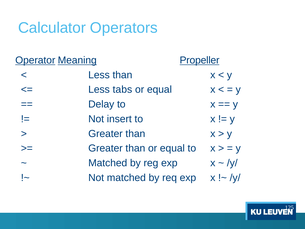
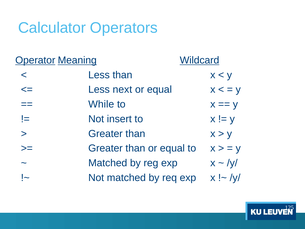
Propeller: Propeller -> Wildcard (200, 60)
tabs: tabs -> next (122, 90)
Delay: Delay -> While (101, 104)
